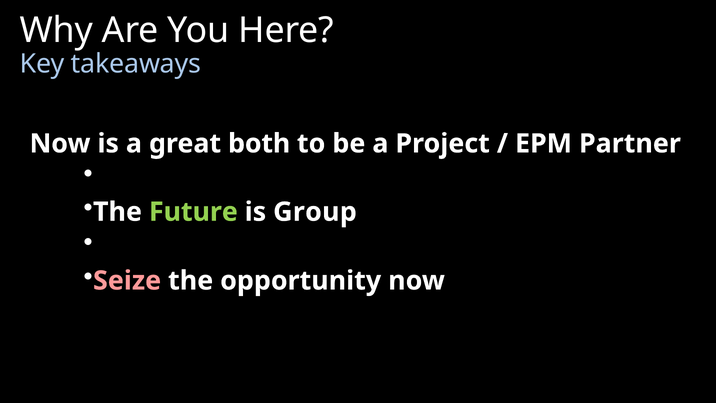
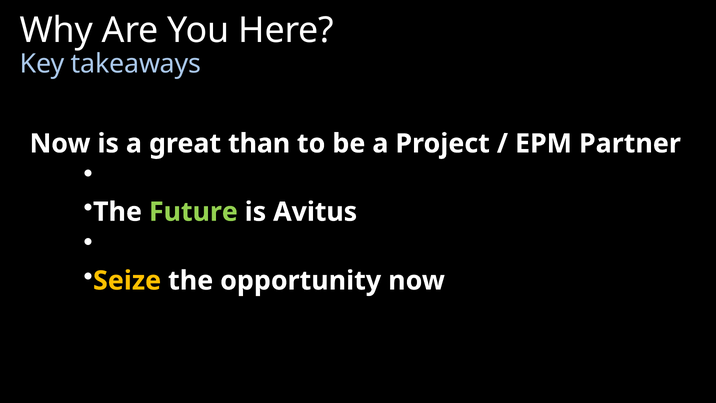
both: both -> than (259, 144)
Group: Group -> Avitus (315, 212)
Seize colour: pink -> yellow (127, 281)
